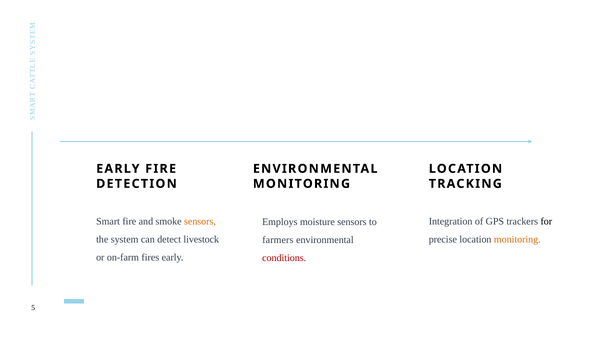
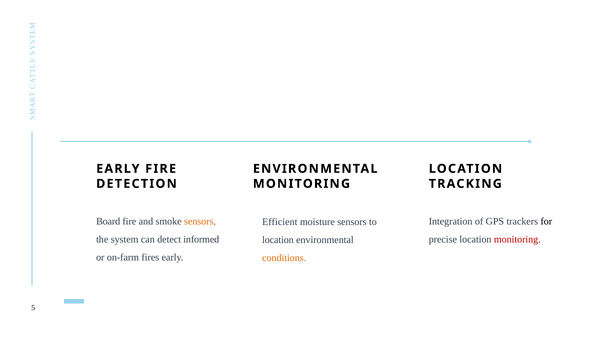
Smart: Smart -> Board (108, 221)
Employs: Employs -> Efficient (280, 222)
livestock: livestock -> informed (201, 239)
monitoring colour: orange -> red (517, 239)
farmers: farmers -> location (278, 240)
conditions colour: red -> orange (284, 258)
